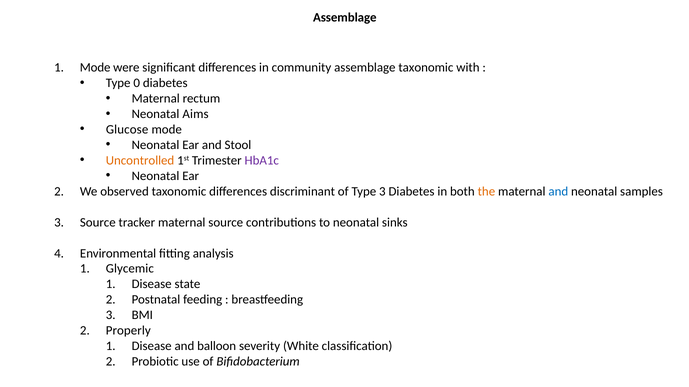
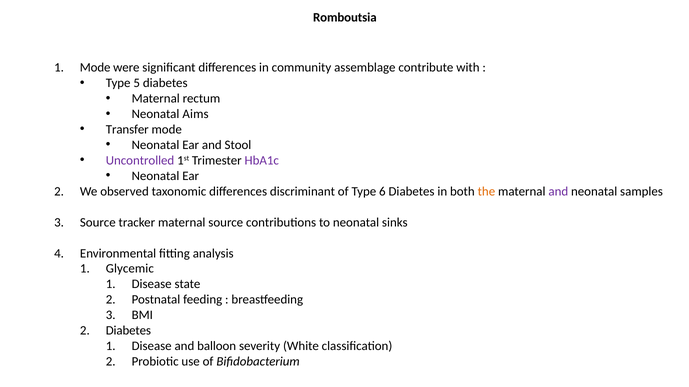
Assemblage: Assemblage -> Romboutsia (345, 18)
assemblage taxonomic: taxonomic -> contribute (426, 68)
0: 0 -> 5 (137, 83)
Glucose: Glucose -> Transfer (127, 130)
Uncontrolled colour: orange -> purple (140, 161)
Type 3: 3 -> 6 (382, 192)
and colour: blue -> purple (558, 192)
Properly: Properly -> Diabetes (128, 331)
